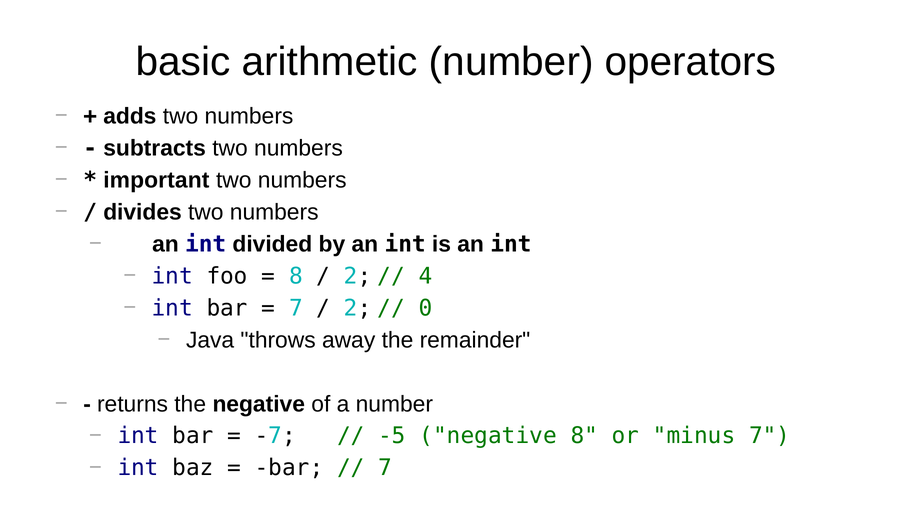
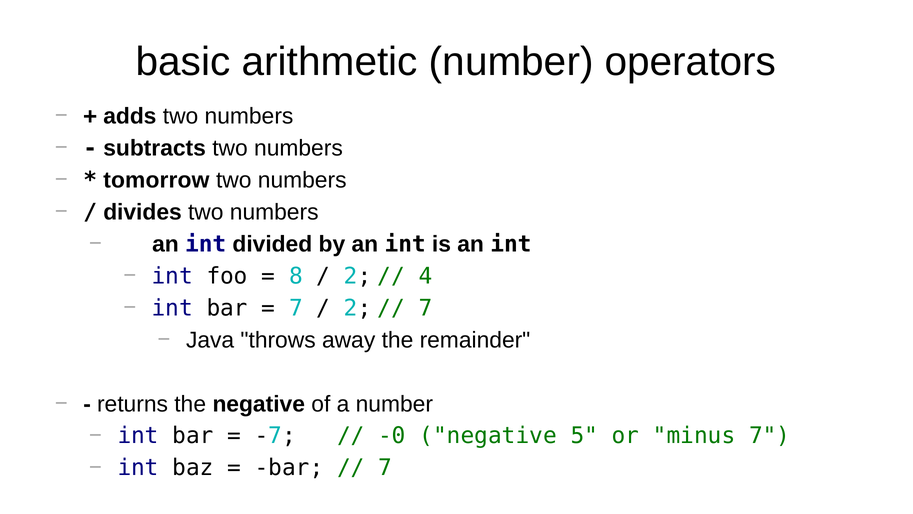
important: important -> tomorrow (156, 180)
0: 0 -> 7 (425, 308)
-5: -5 -> -0 (392, 436)
negative 8: 8 -> 5 (584, 436)
